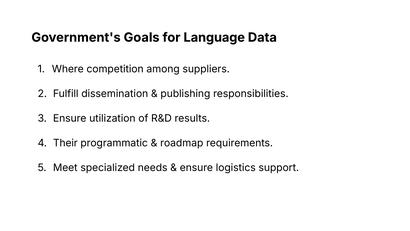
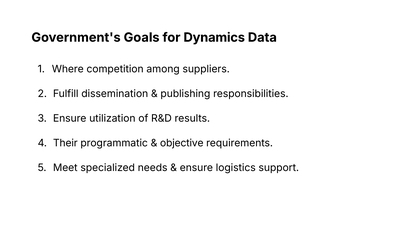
Language: Language -> Dynamics (214, 37)
roadmap: roadmap -> objective (182, 143)
